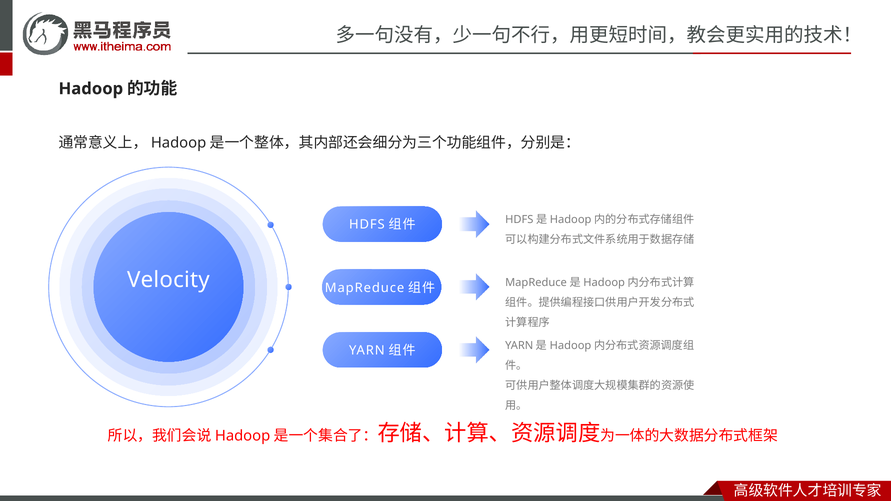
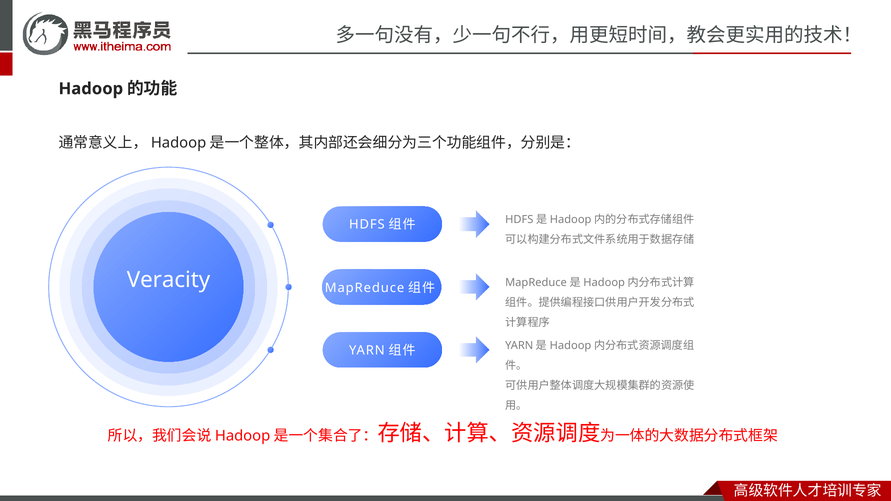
Velocity: Velocity -> Veracity (169, 280)
